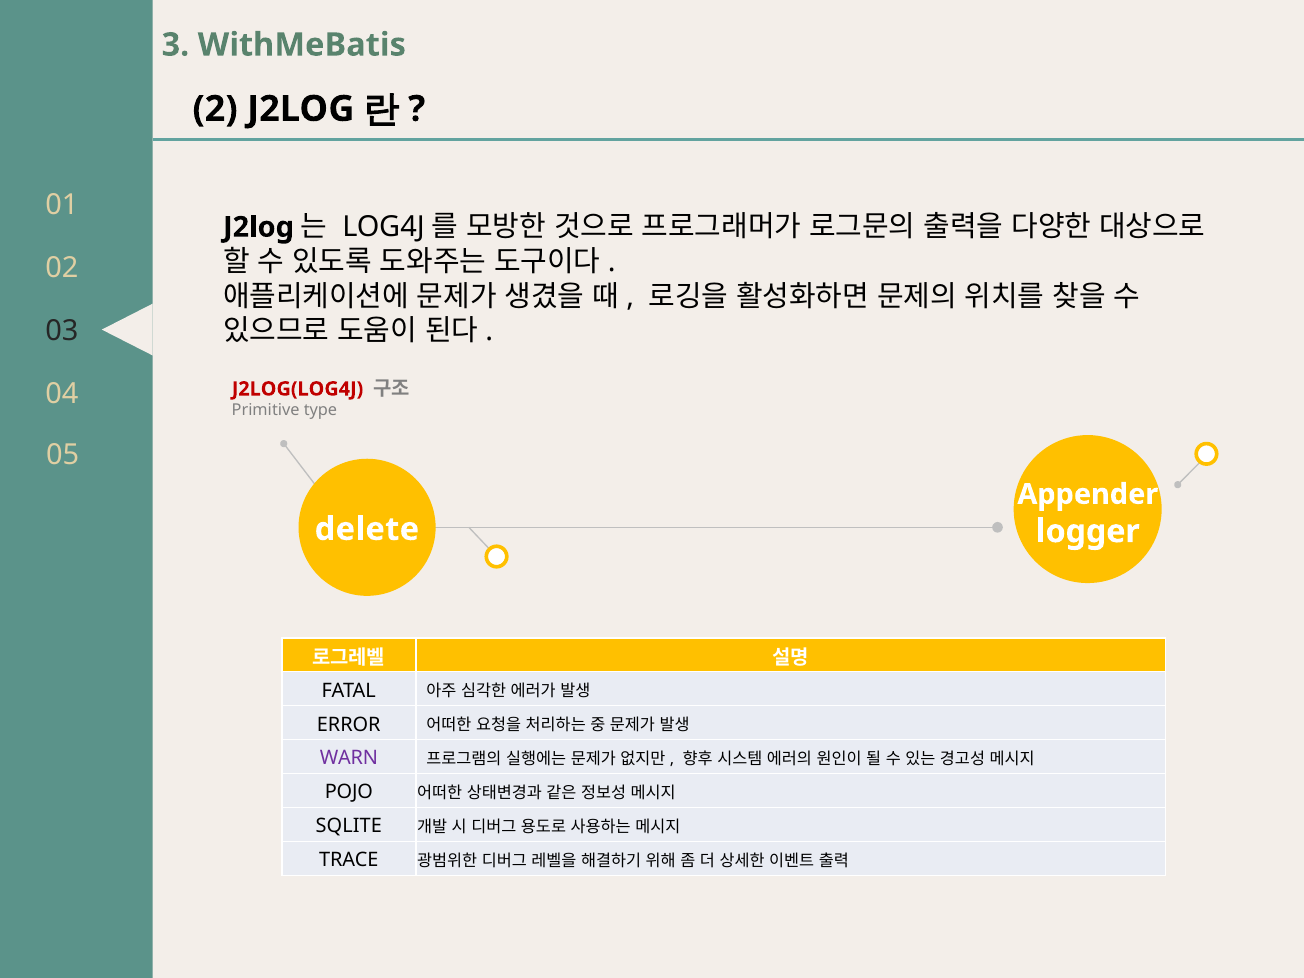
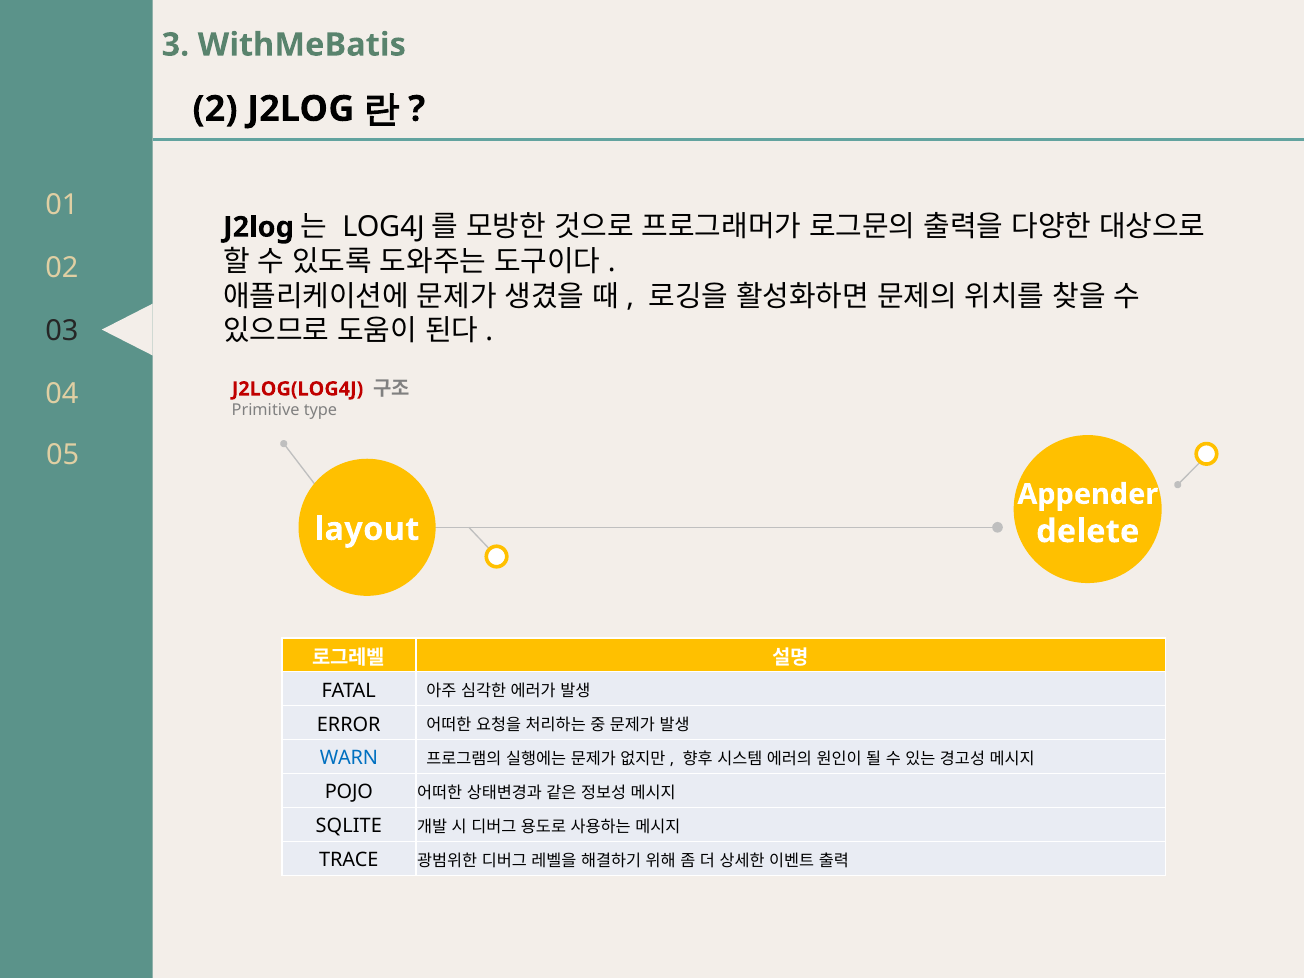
delete: delete -> layout (367, 529)
logger: logger -> delete (1088, 531)
WARN colour: purple -> blue (349, 758)
